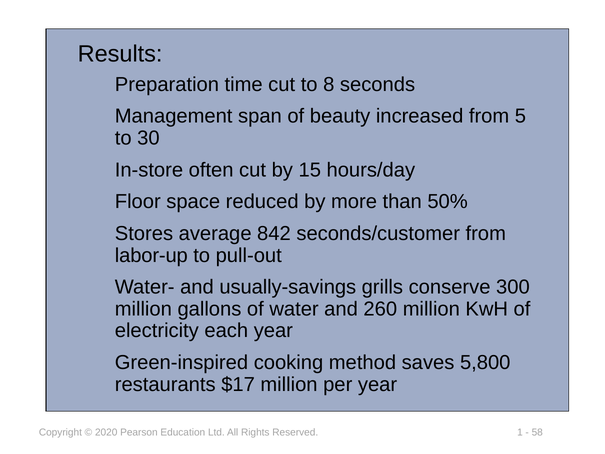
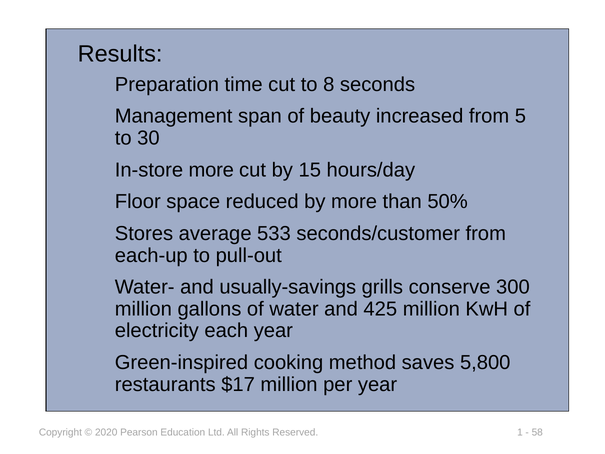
often: often -> more (211, 170)
842: 842 -> 533 (274, 233)
labor-up: labor-up -> each-up (151, 255)
260: 260 -> 425 (380, 309)
